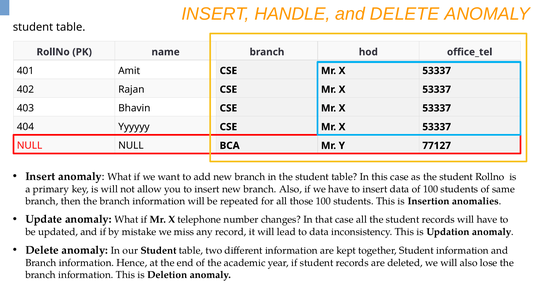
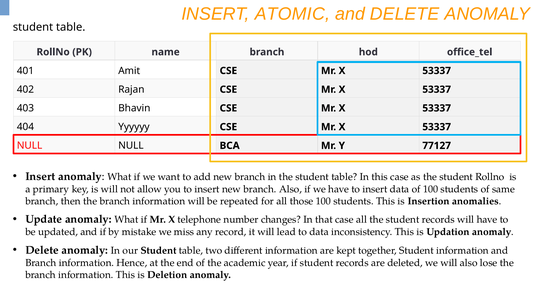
HANDLE: HANDLE -> ATOMIC (292, 14)
